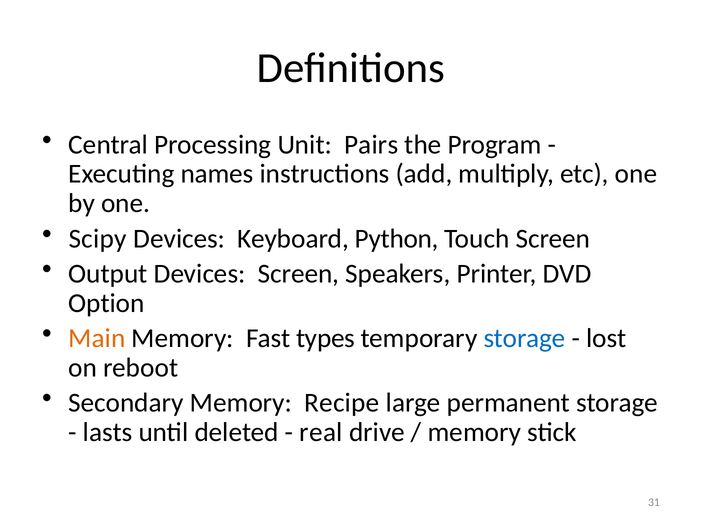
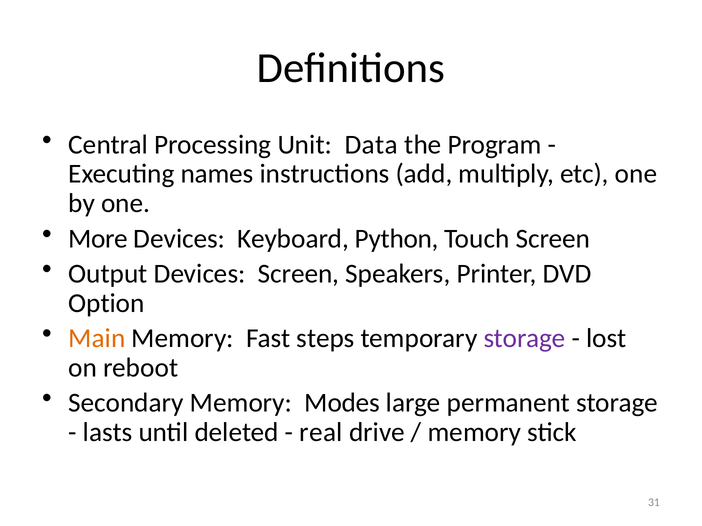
Pairs: Pairs -> Data (371, 145)
Scipy: Scipy -> More (98, 239)
types: types -> steps (325, 338)
storage colour: blue -> purple (525, 338)
Recipe: Recipe -> Modes (342, 403)
